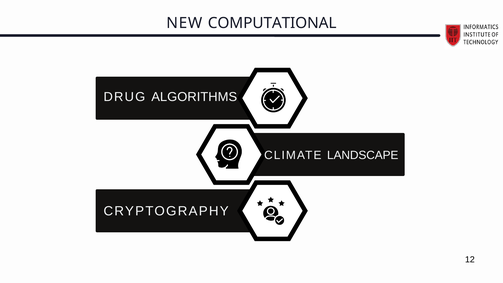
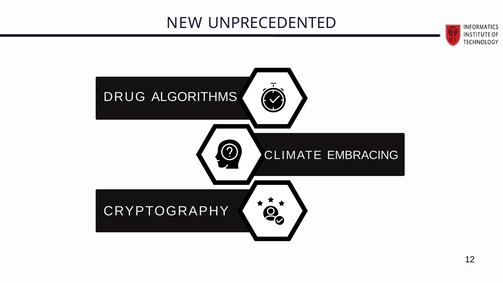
COMPUTATIONAL: COMPUTATIONAL -> UNPRECEDENTED (272, 23)
LANDSCAPE: LANDSCAPE -> EMBRACING (363, 155)
